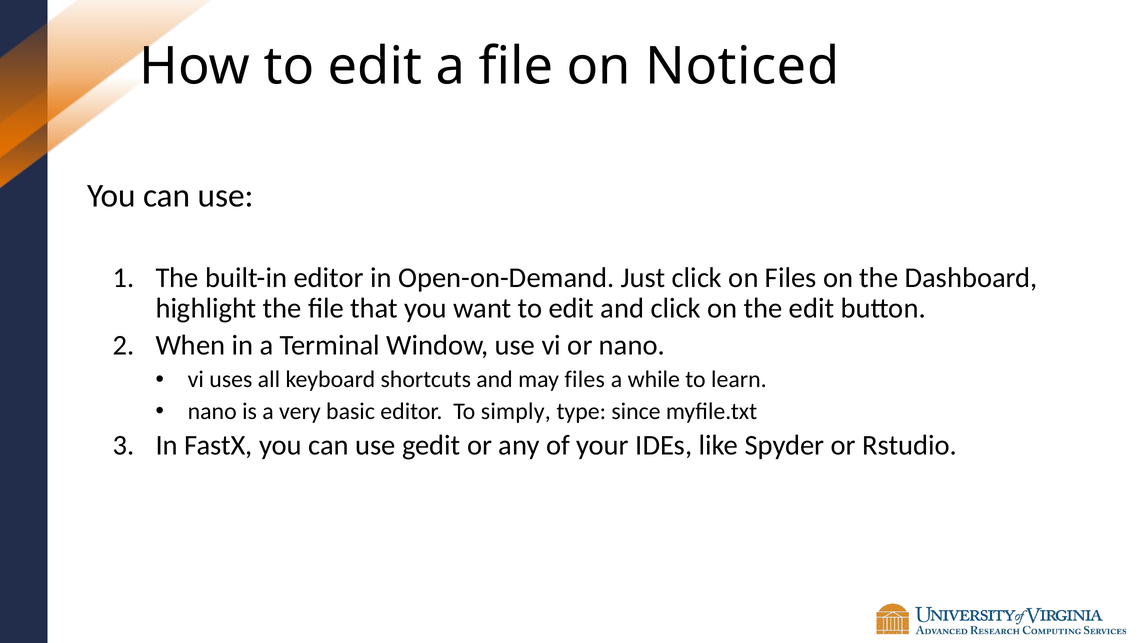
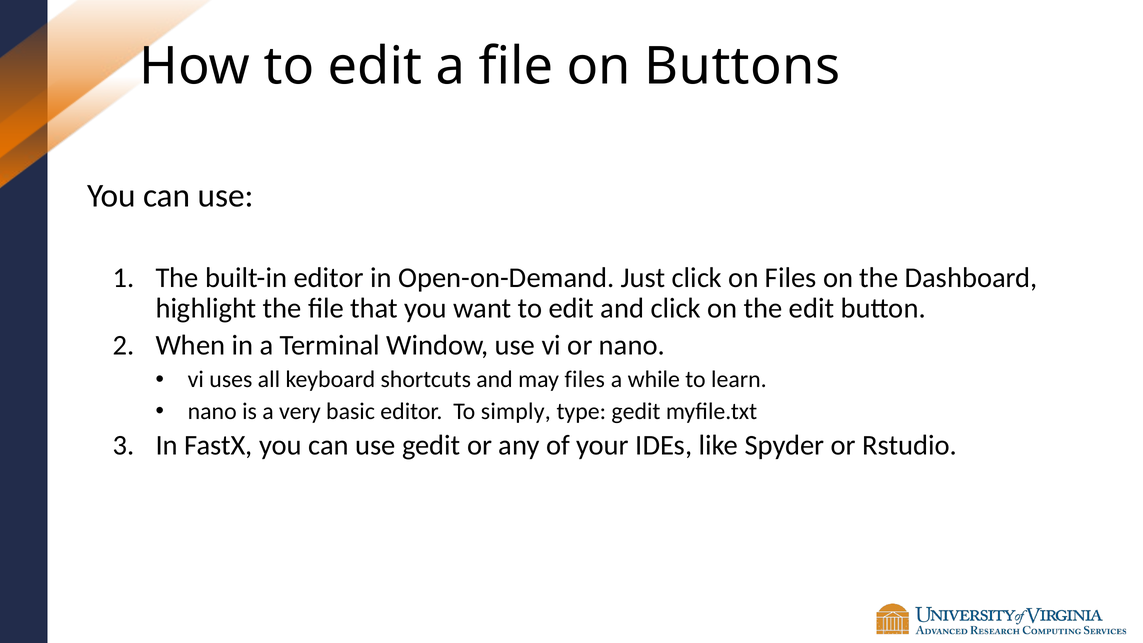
Noticed: Noticed -> Buttons (742, 66)
type since: since -> gedit (636, 411)
